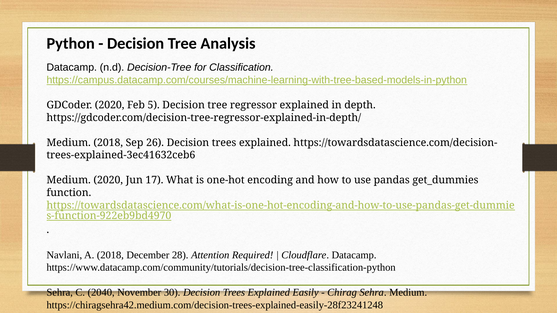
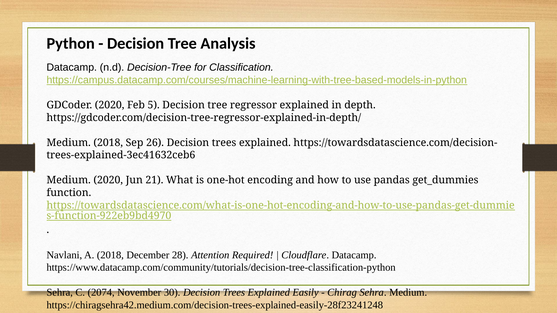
17: 17 -> 21 (154, 180)
2040: 2040 -> 2074 (101, 293)
